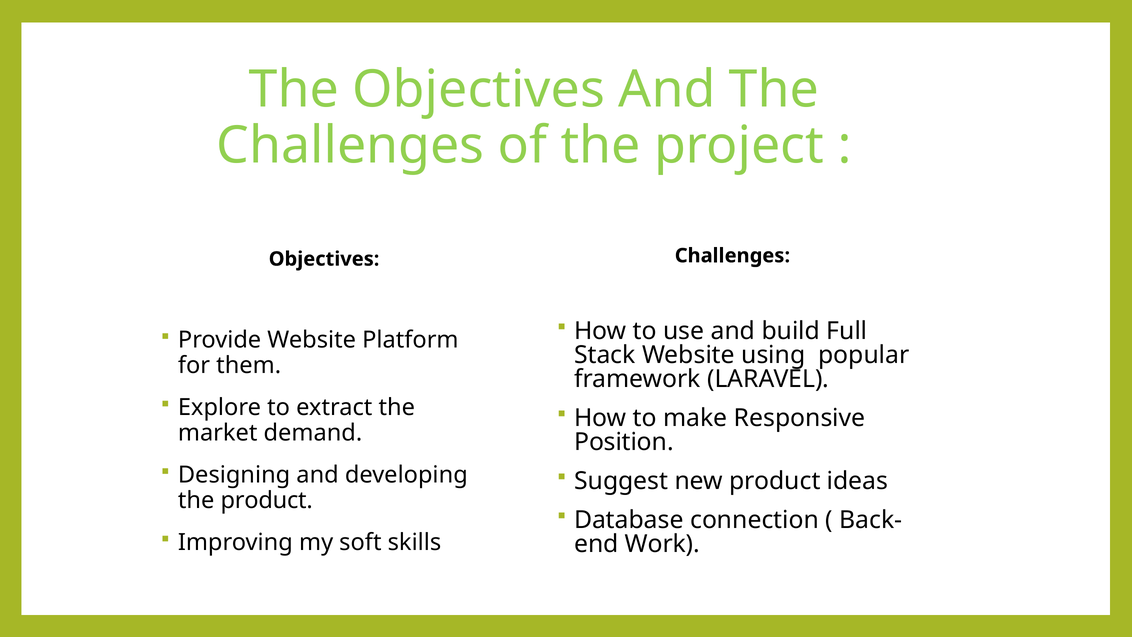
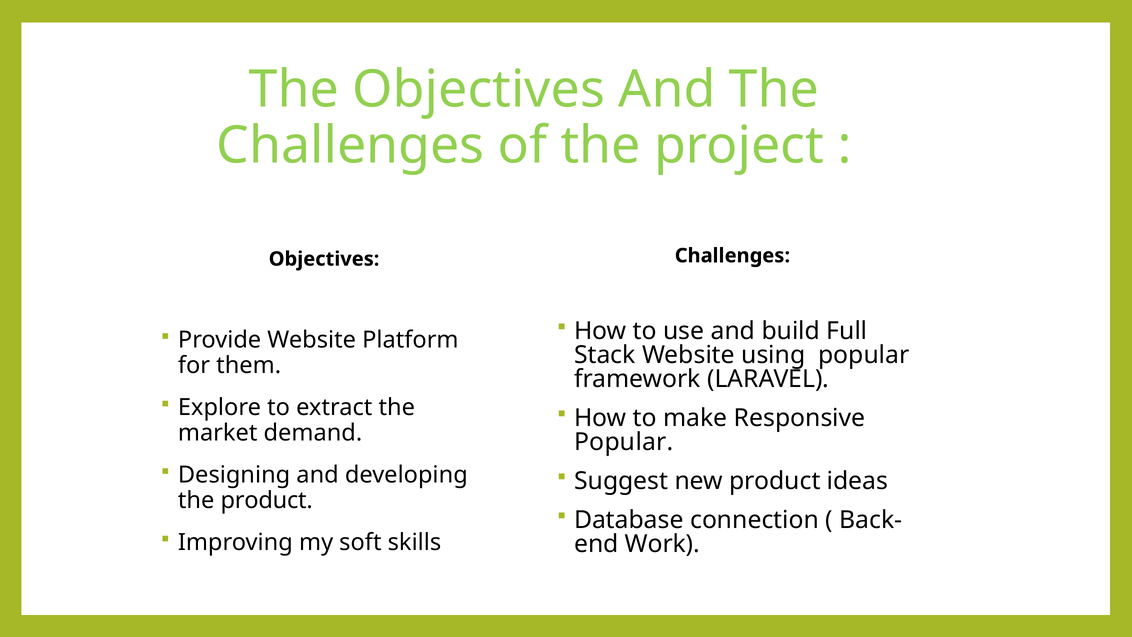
Position: Position -> Popular (624, 442)
